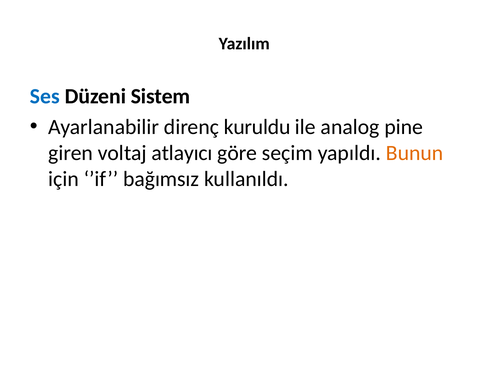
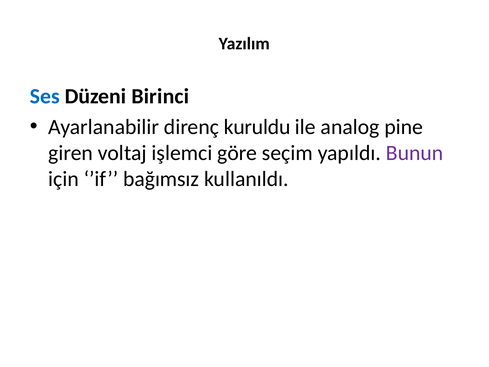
Sistem: Sistem -> Birinci (160, 96)
atlayıcı: atlayıcı -> işlemci (182, 153)
Bunun colour: orange -> purple (415, 153)
